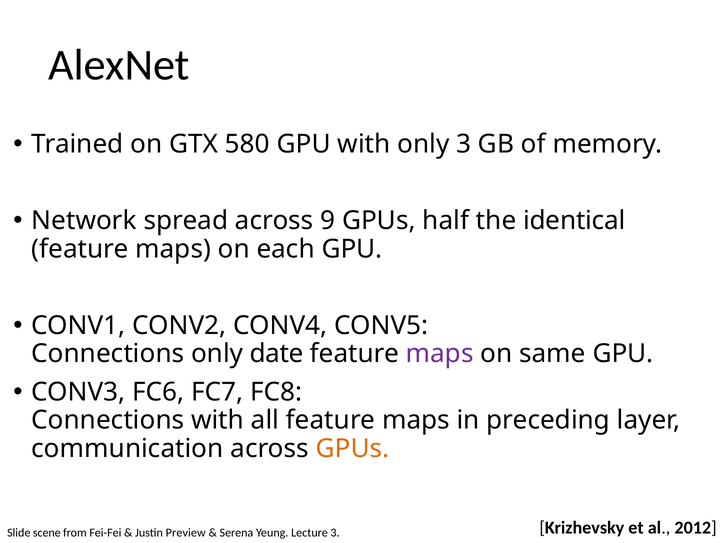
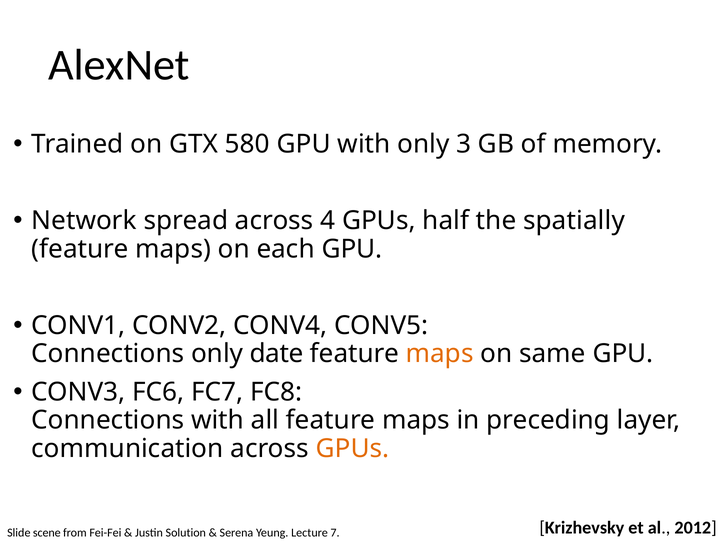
9: 9 -> 4 (328, 221)
identical: identical -> spatially (574, 221)
maps colour: purple -> orange (440, 354)
Preview: Preview -> Solution (186, 533)
Lecture 3: 3 -> 7 (335, 533)
